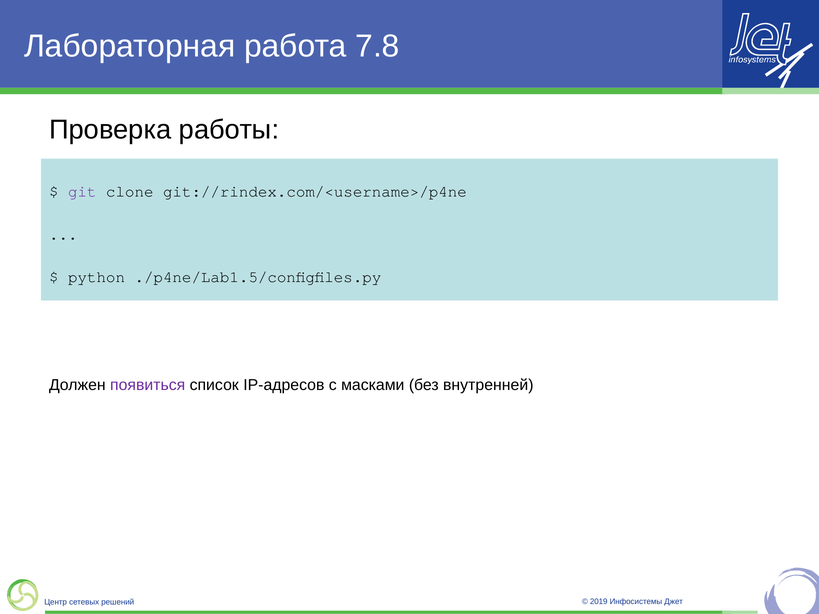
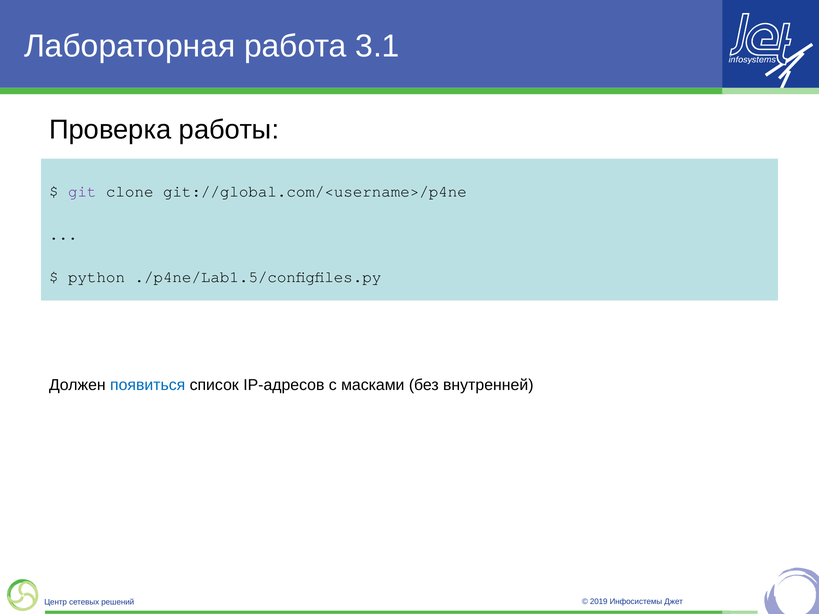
7.8: 7.8 -> 3.1 (377, 46)
git://rindex.com/<username>/p4ne: git://rindex.com/<username>/p4ne -> git://global.com/<username>/p4ne (315, 192)
появиться colour: purple -> blue (148, 385)
